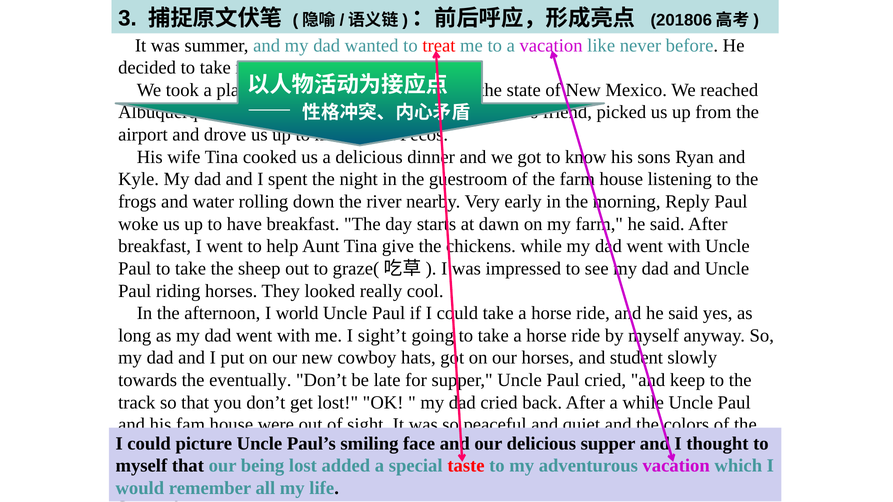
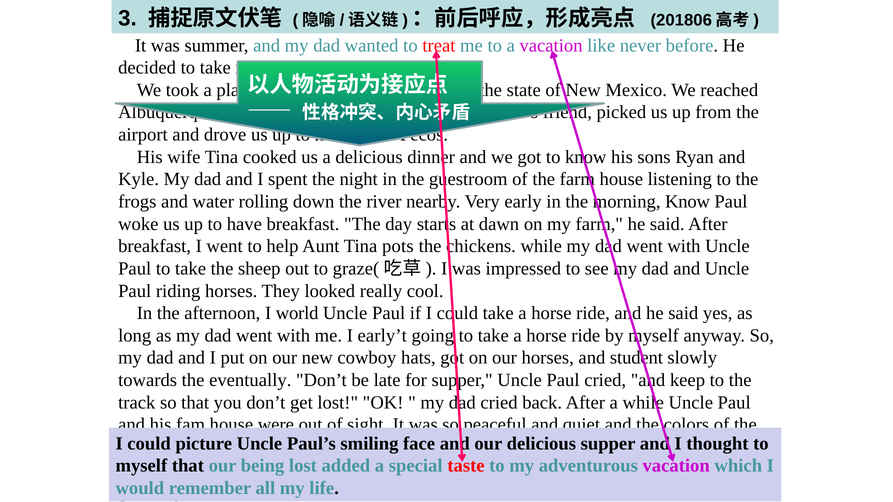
morning Reply: Reply -> Know (688, 202)
give: give -> pots (398, 246)
sight’t: sight’t -> early’t (382, 336)
